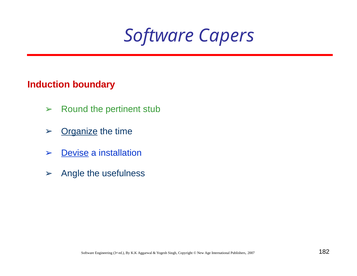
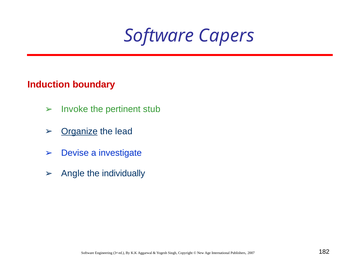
Round: Round -> Invoke (75, 109)
time: time -> lead (124, 131)
Devise underline: present -> none (75, 153)
installation: installation -> investigate (120, 153)
usefulness: usefulness -> individually (124, 173)
